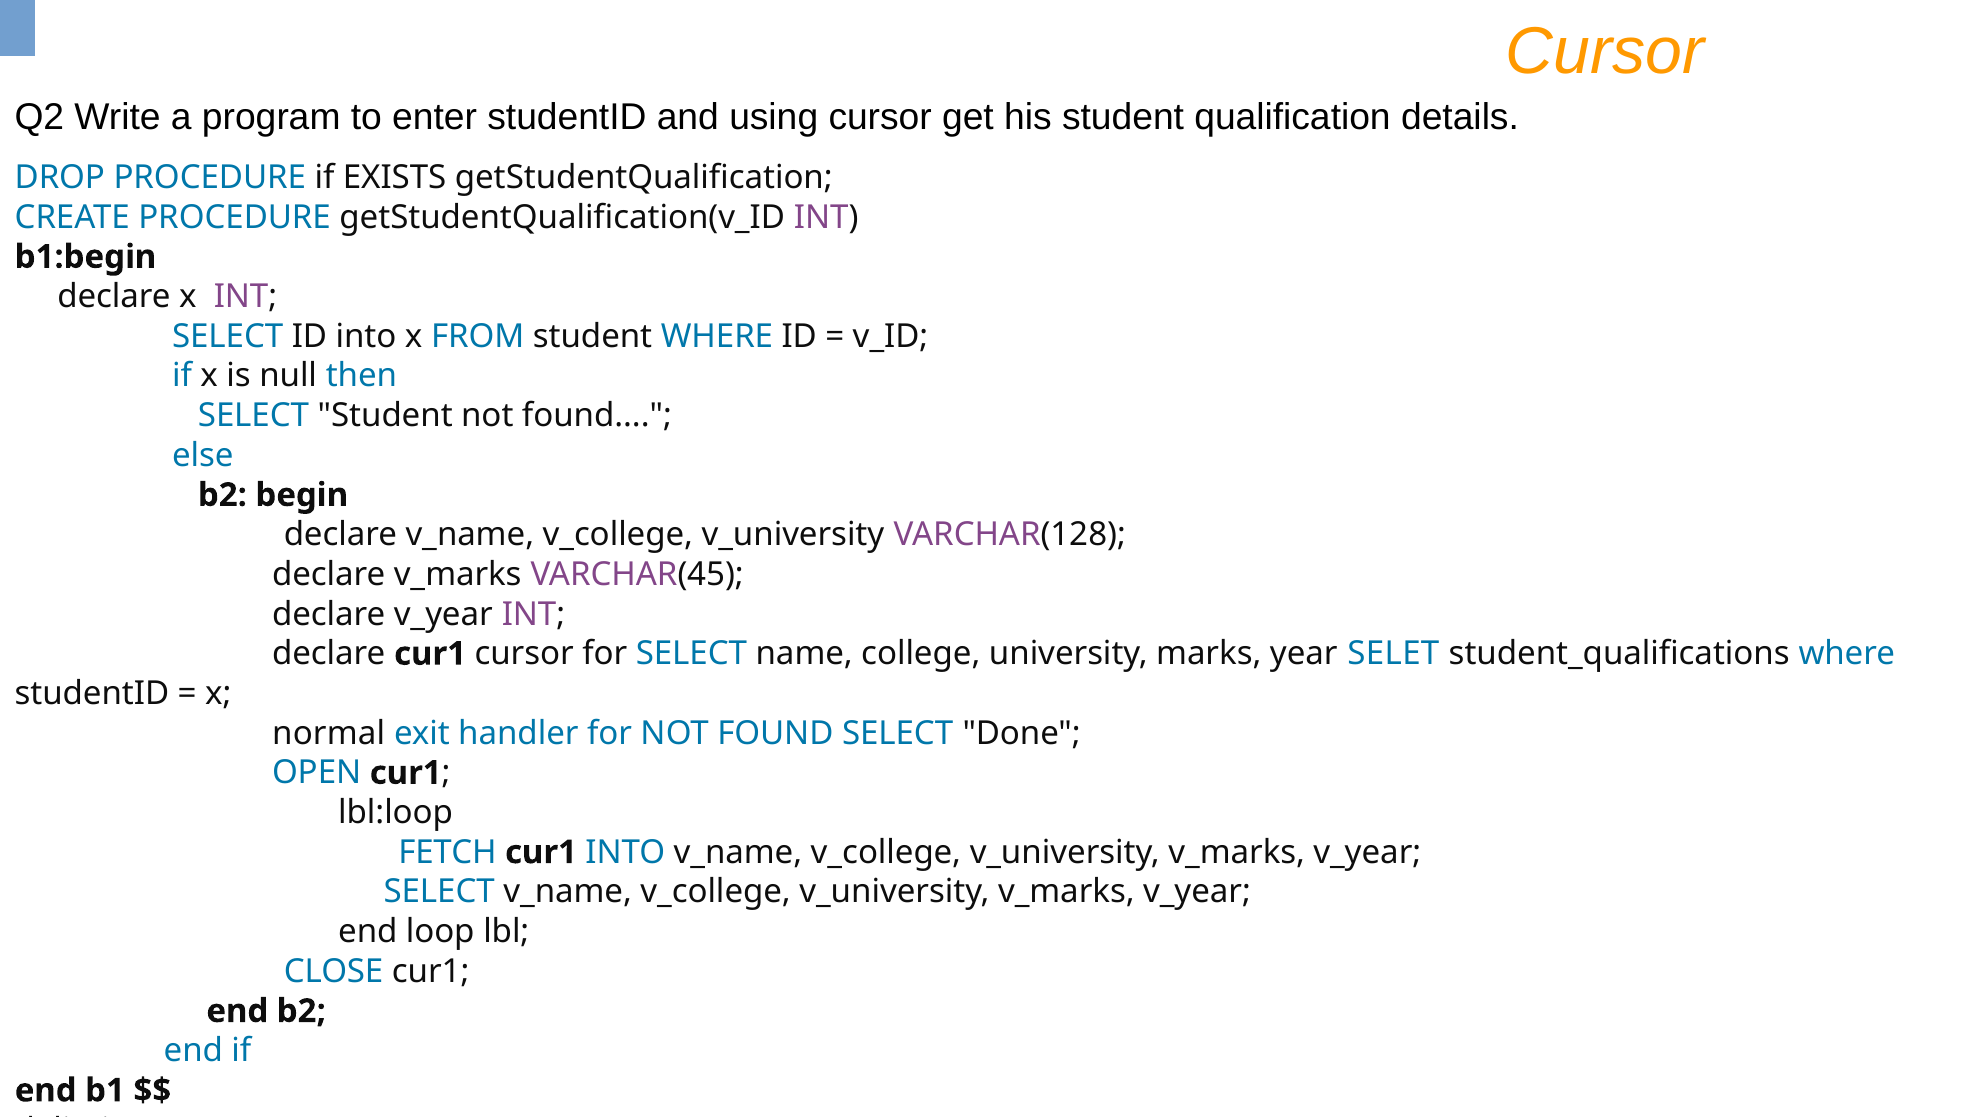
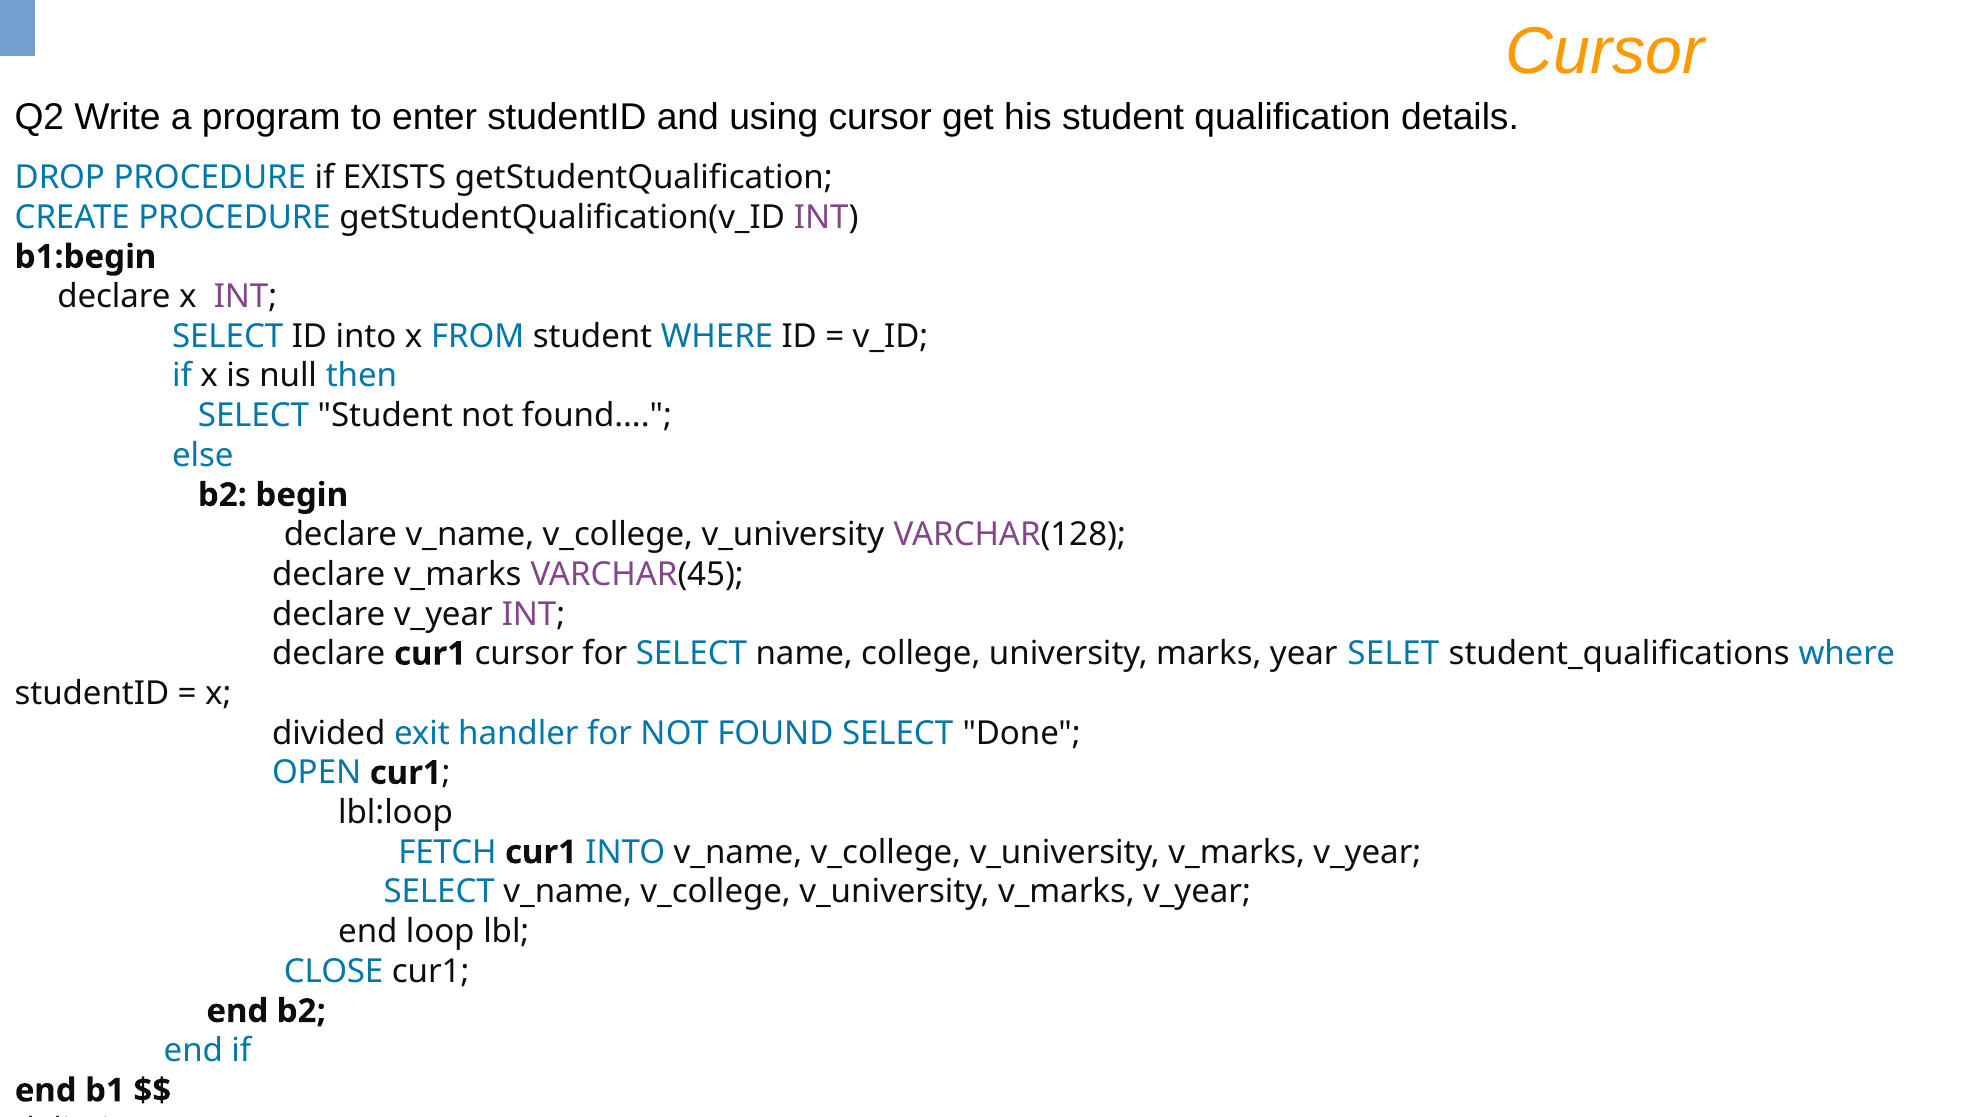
normal: normal -> divided (329, 733)
